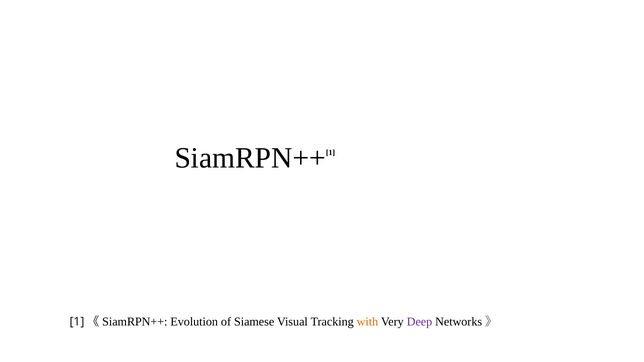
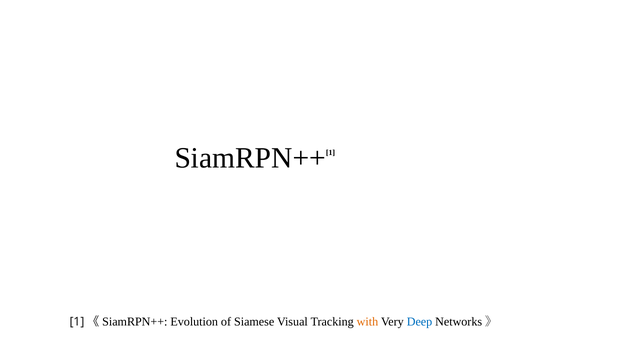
Deep colour: purple -> blue (420, 322)
